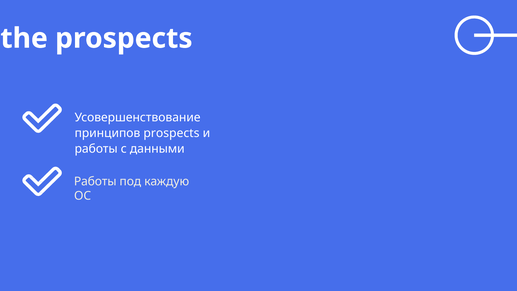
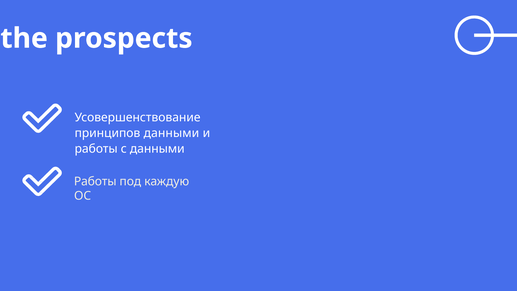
принципов prospects: prospects -> данными (171, 133)
